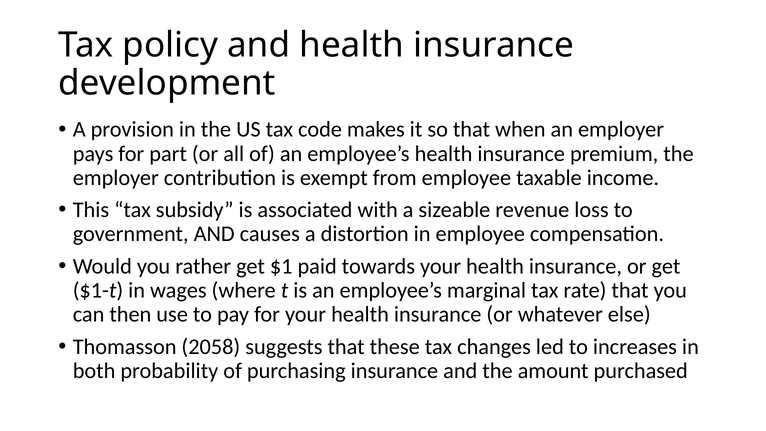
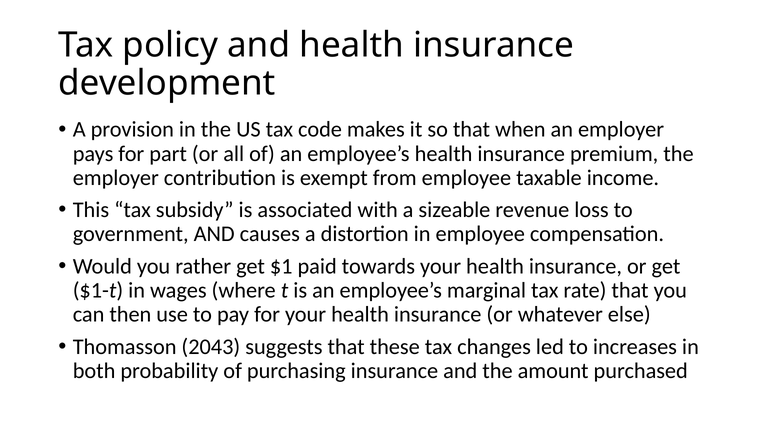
2058: 2058 -> 2043 (211, 347)
